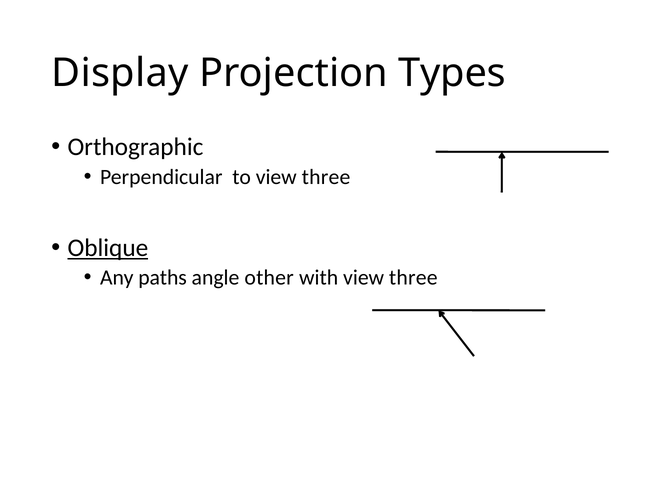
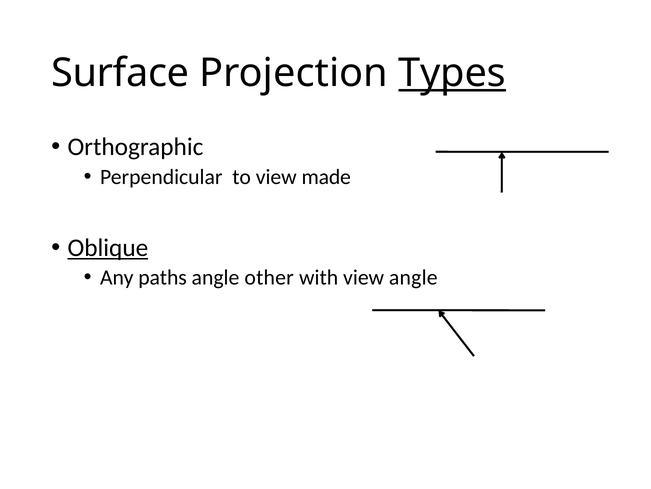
Display: Display -> Surface (120, 73)
Types underline: none -> present (452, 73)
to view three: three -> made (326, 177)
with view three: three -> angle (413, 277)
